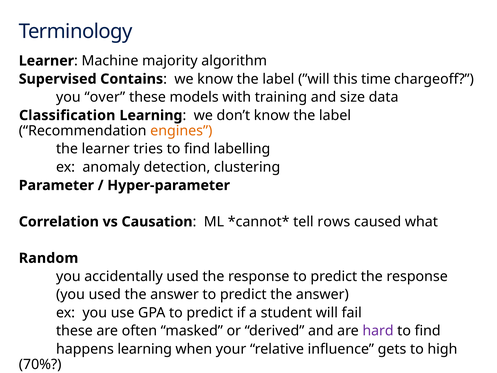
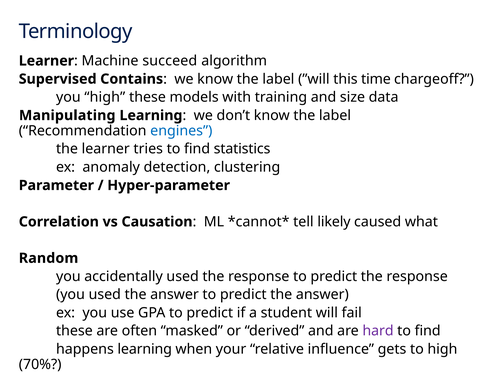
majority: majority -> succeed (170, 61)
you over: over -> high (105, 97)
Classification: Classification -> Manipulating (67, 115)
engines colour: orange -> blue (181, 131)
labelling: labelling -> statistics (242, 149)
rows: rows -> likely (334, 222)
